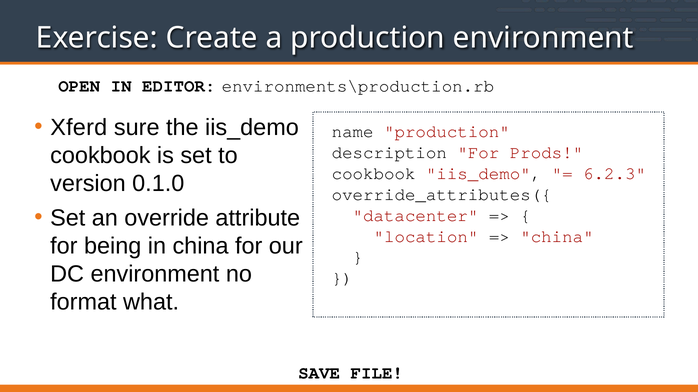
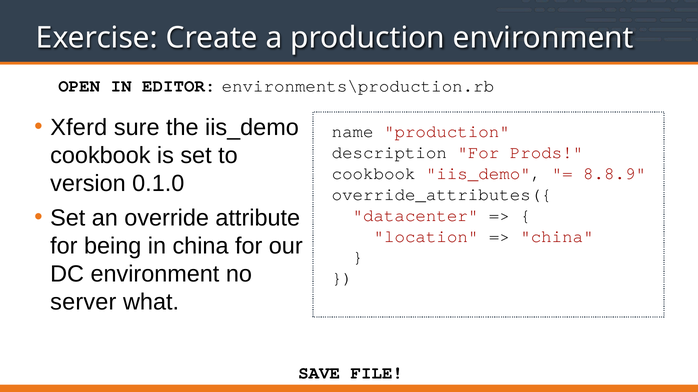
6.2.3: 6.2.3 -> 8.8.9 (615, 174)
format: format -> server (83, 303)
